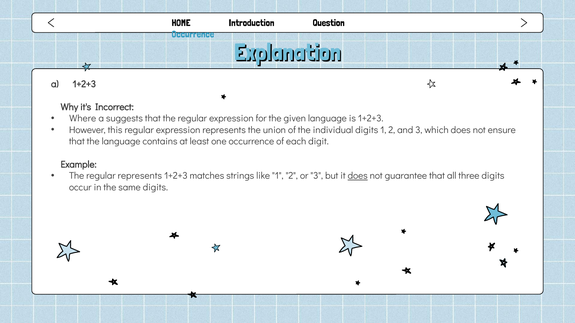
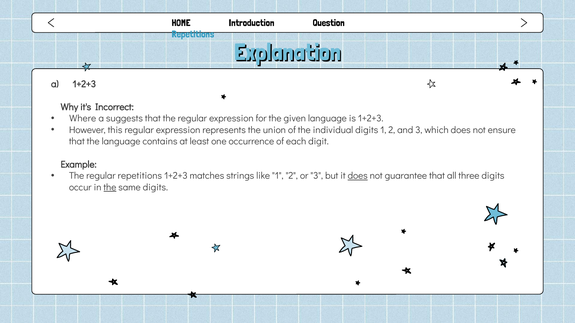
Occurrence: Occurrence -> Repetitions (193, 35)
regular represents: represents -> repetitions (140, 176)
the underline: none -> present (110, 188)
